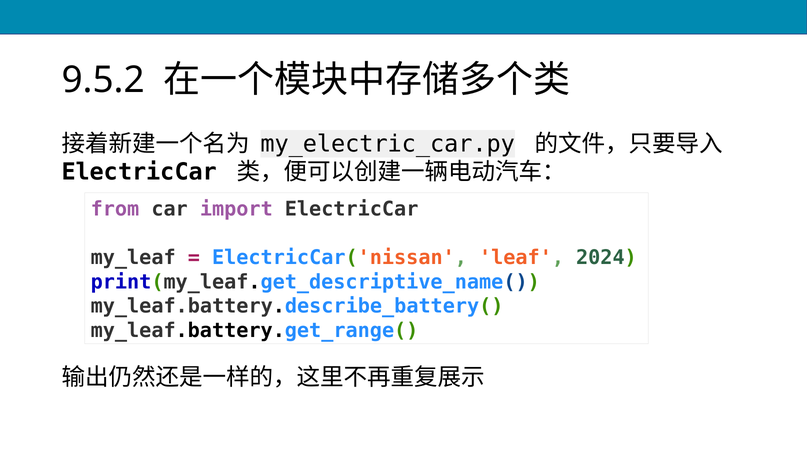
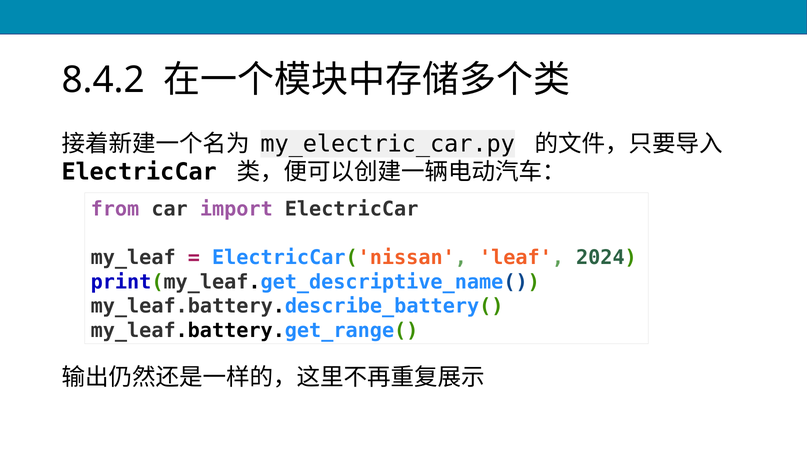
9.5.2: 9.5.2 -> 8.4.2 (103, 80)
